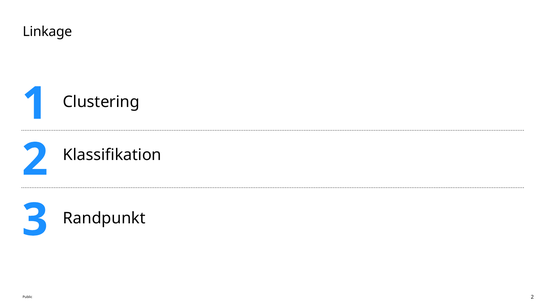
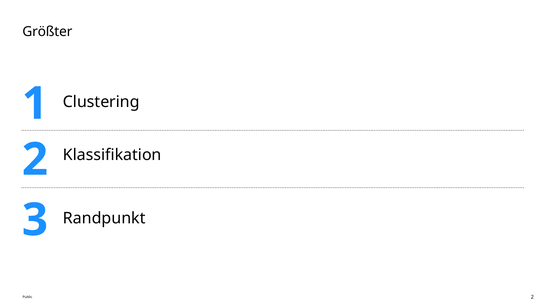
Linkage: Linkage -> Größter (47, 32)
